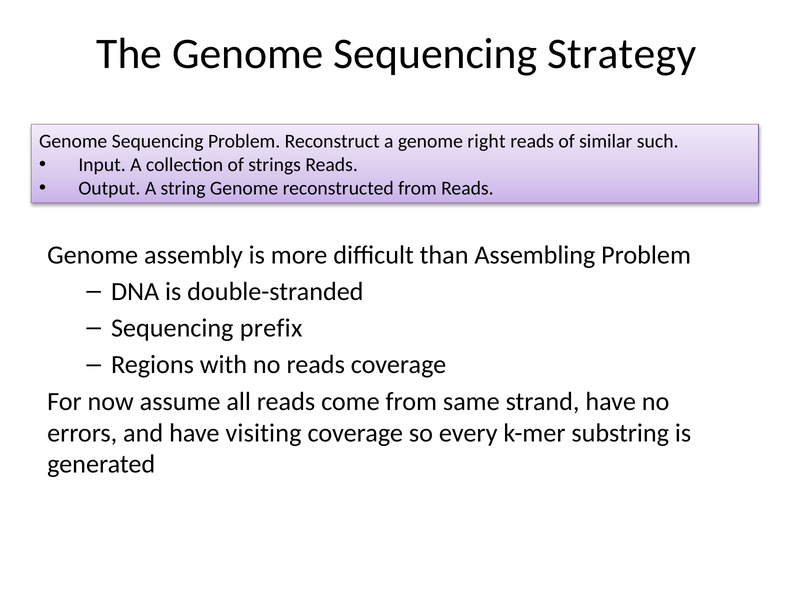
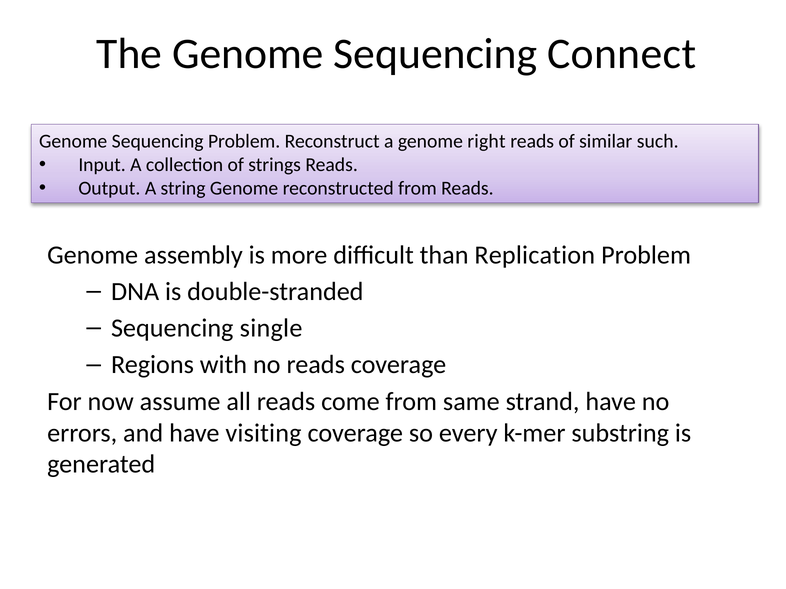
Strategy: Strategy -> Connect (622, 54)
Assembling: Assembling -> Replication (535, 255)
prefix: prefix -> single (271, 328)
